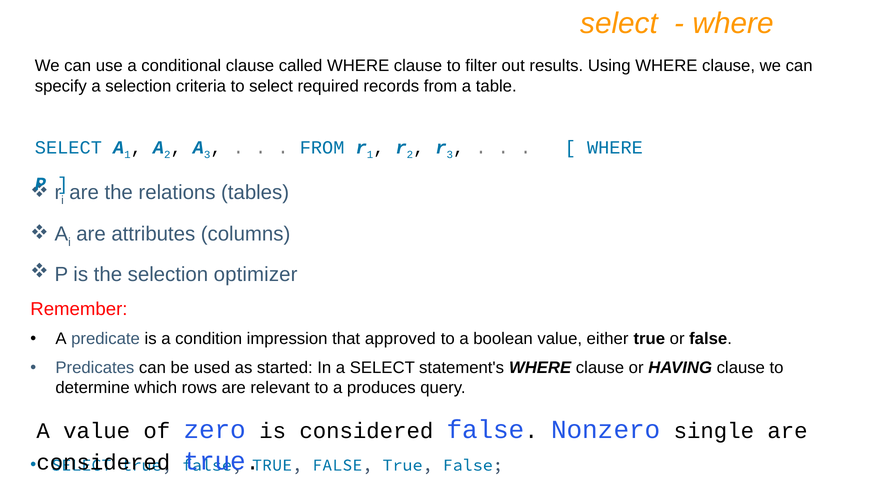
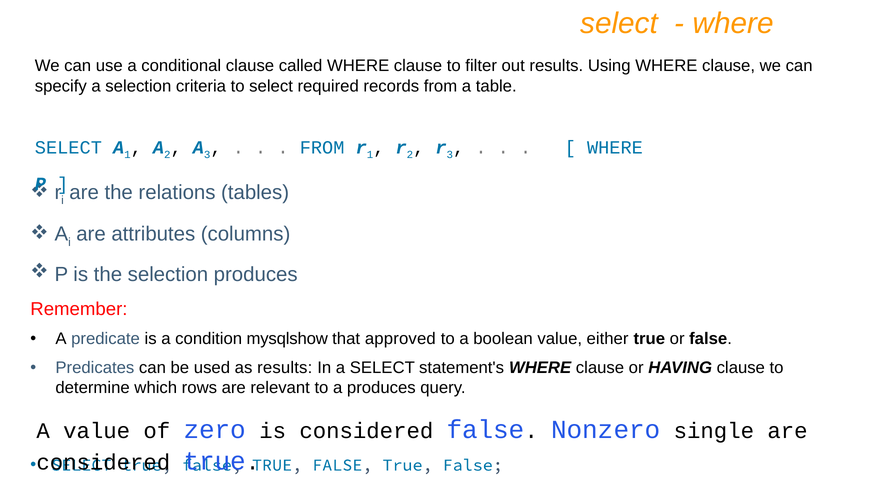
selection optimizer: optimizer -> produces (256, 274)
impression: impression -> mysqlshow (287, 339)
as started: started -> results (285, 368)
